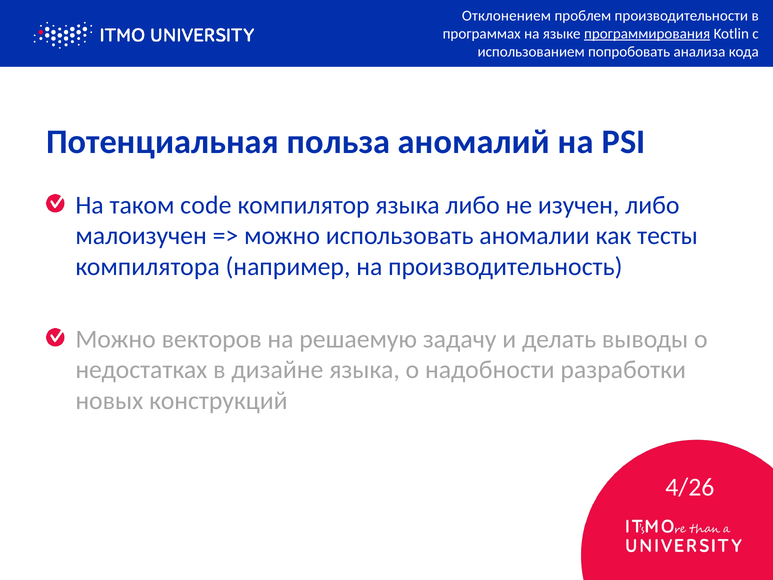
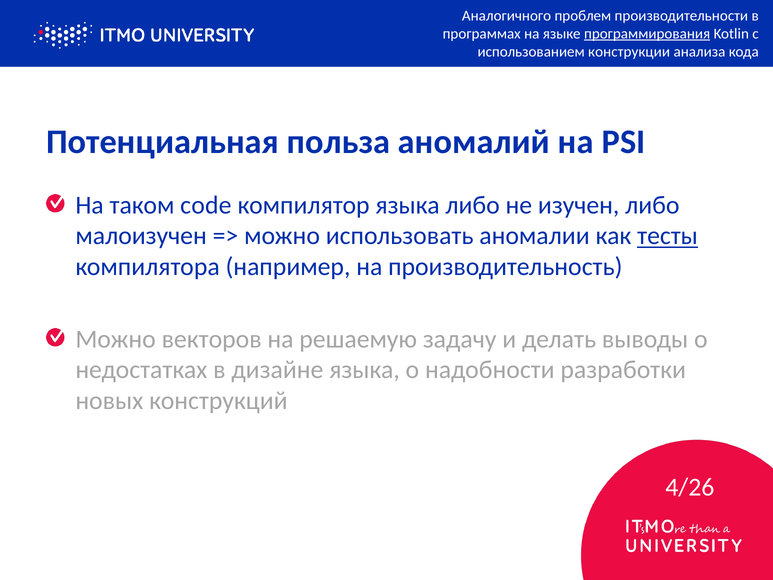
Отклонением: Отклонением -> Аналогичного (507, 16)
попробовать: попробовать -> конструкции (629, 52)
тесты underline: none -> present (668, 236)
